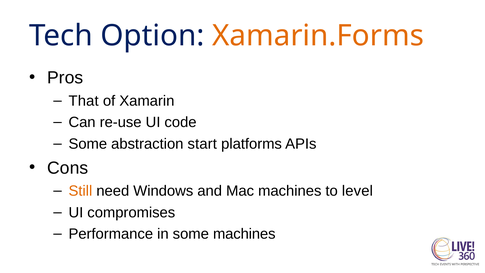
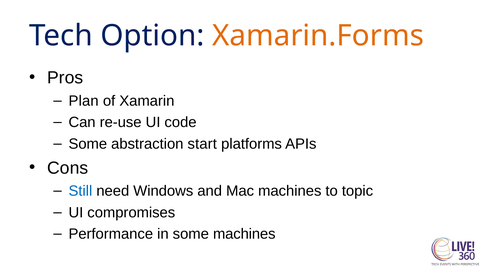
That: That -> Plan (84, 101)
Still colour: orange -> blue (80, 191)
level: level -> topic (357, 191)
